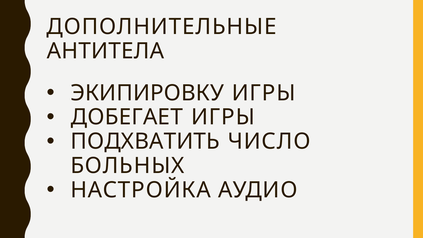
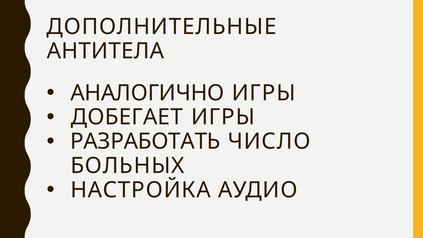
ЭКИПИРОВКУ: ЭКИПИРОВКУ -> АНАЛОГИЧНО (147, 93)
ПОДХВАТИТЬ: ПОДХВАТИТЬ -> РАЗРАБОТАТЬ (145, 141)
